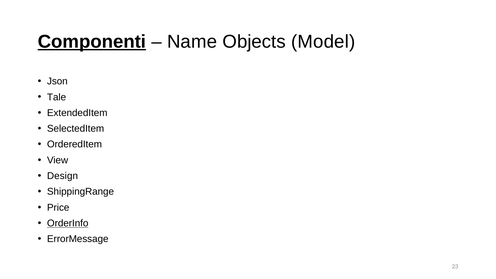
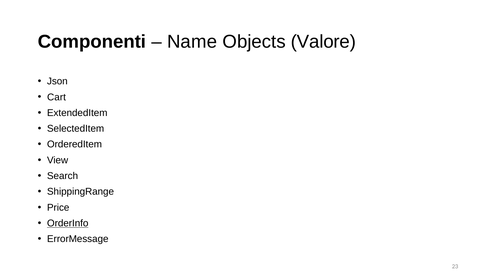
Componenti underline: present -> none (92, 42)
Model: Model -> Valore (323, 42)
Tale: Tale -> Cart (57, 97)
Design: Design -> Search (63, 176)
